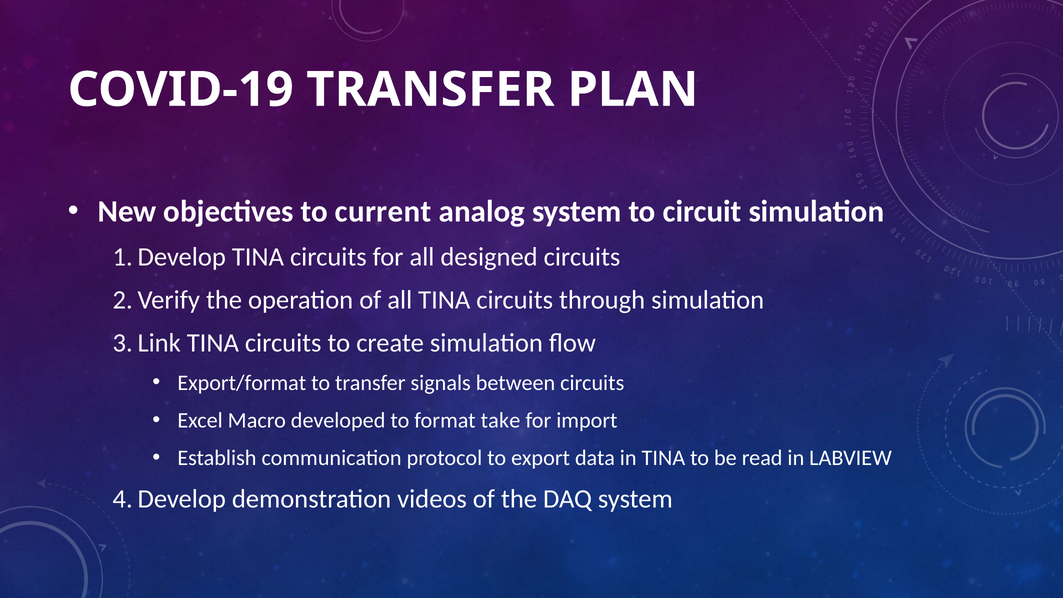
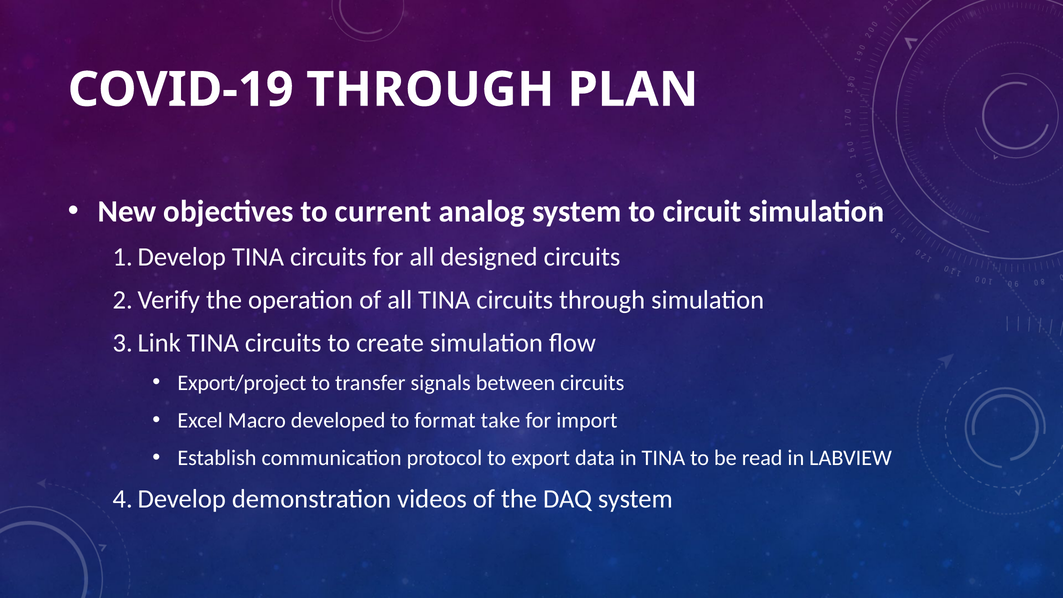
COVID-19 TRANSFER: TRANSFER -> THROUGH (430, 90)
Export/format: Export/format -> Export/project (242, 383)
